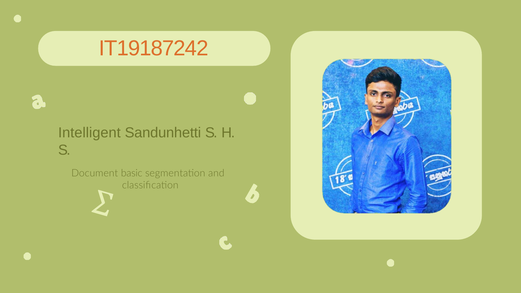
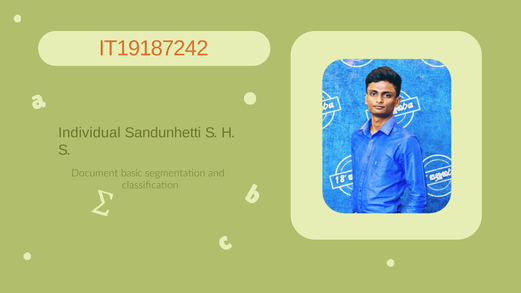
Intelligent: Intelligent -> Individual (89, 133)
